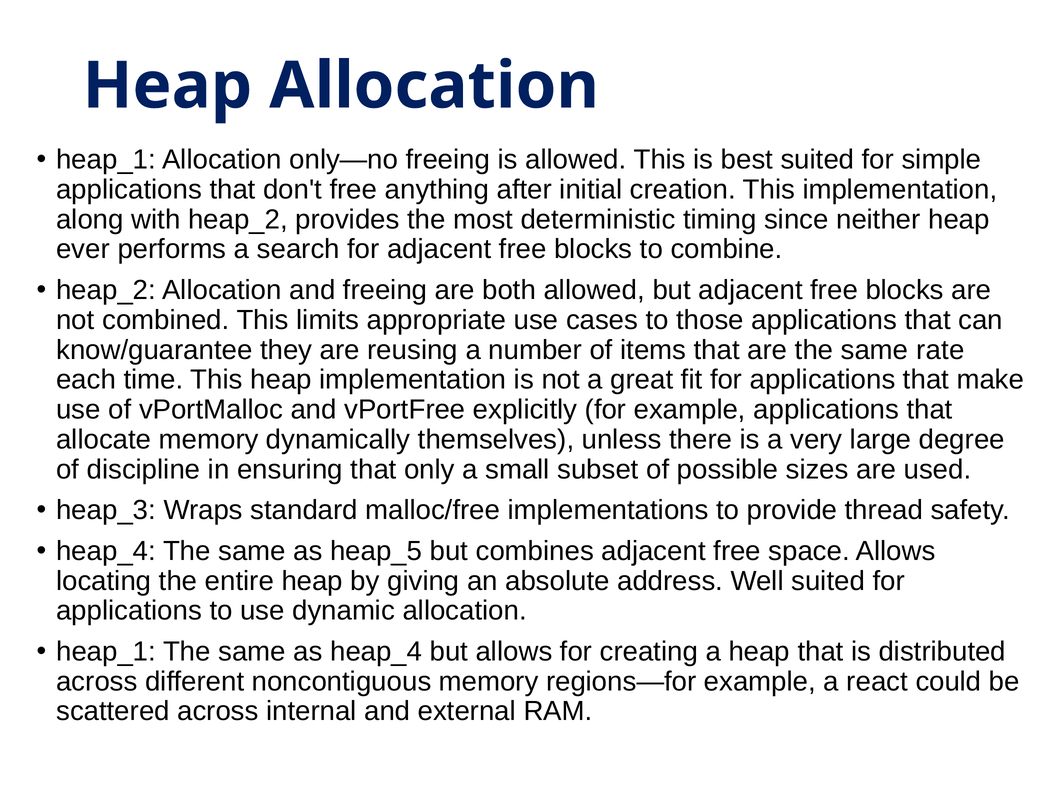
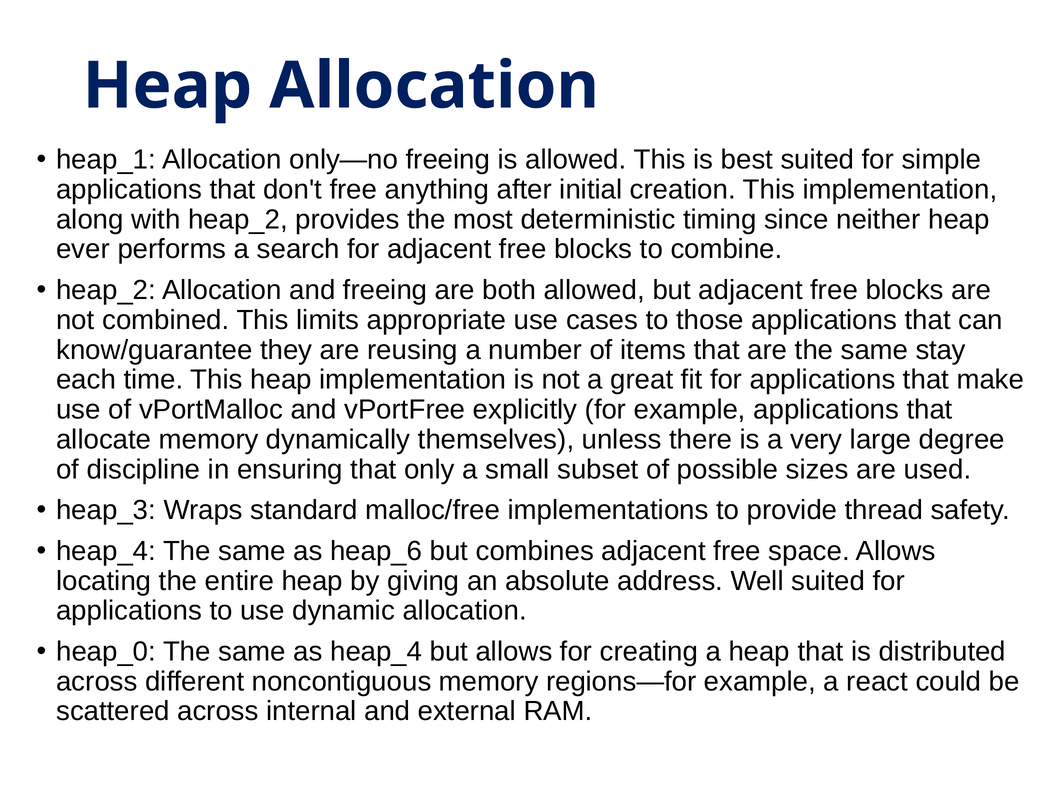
rate: rate -> stay (941, 350)
heap_5: heap_5 -> heap_6 (376, 551)
heap_1: heap_1 -> heap_0 (106, 652)
